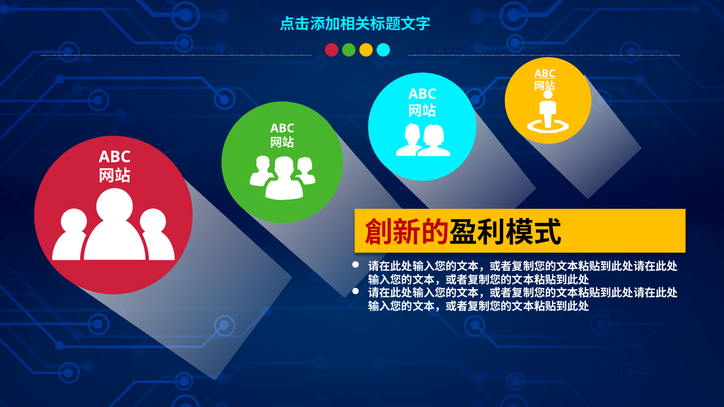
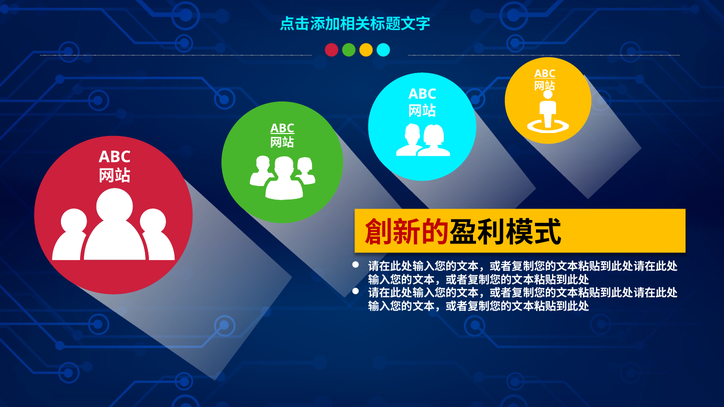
ABC underline: none -> present (282, 128)
